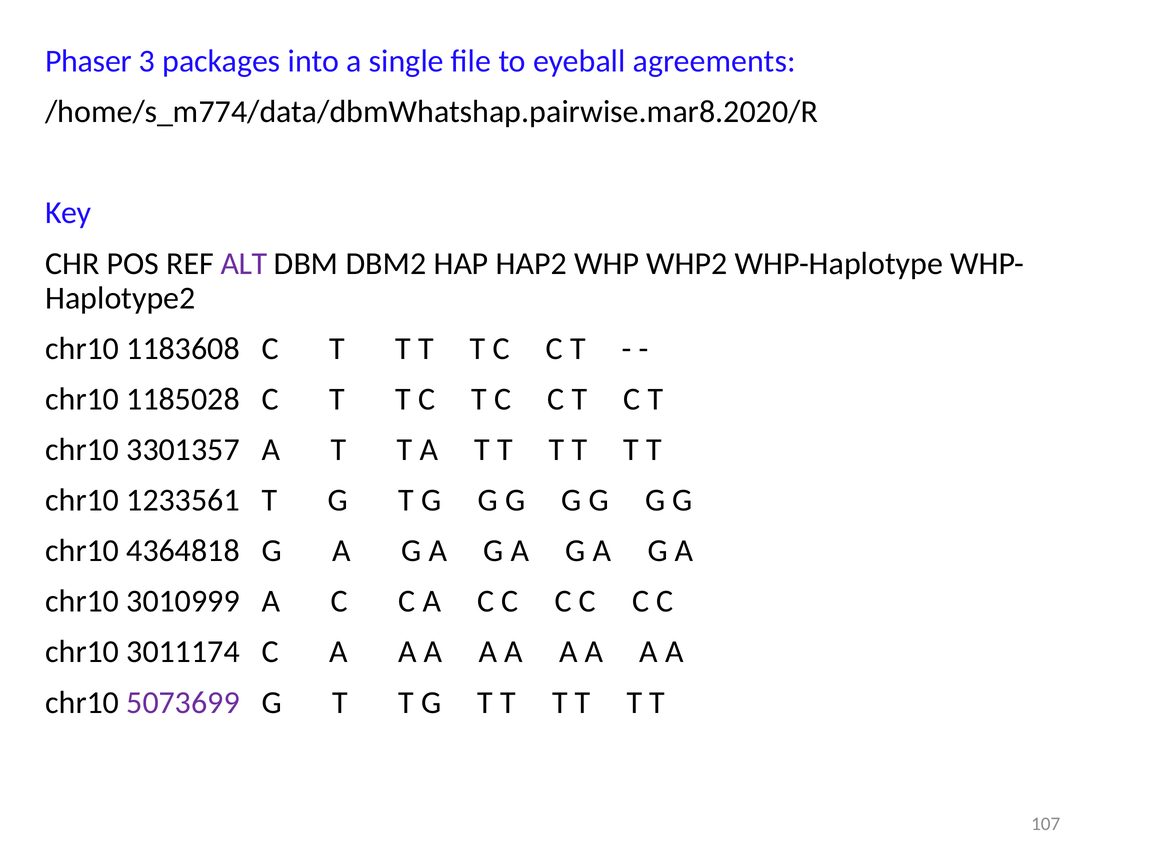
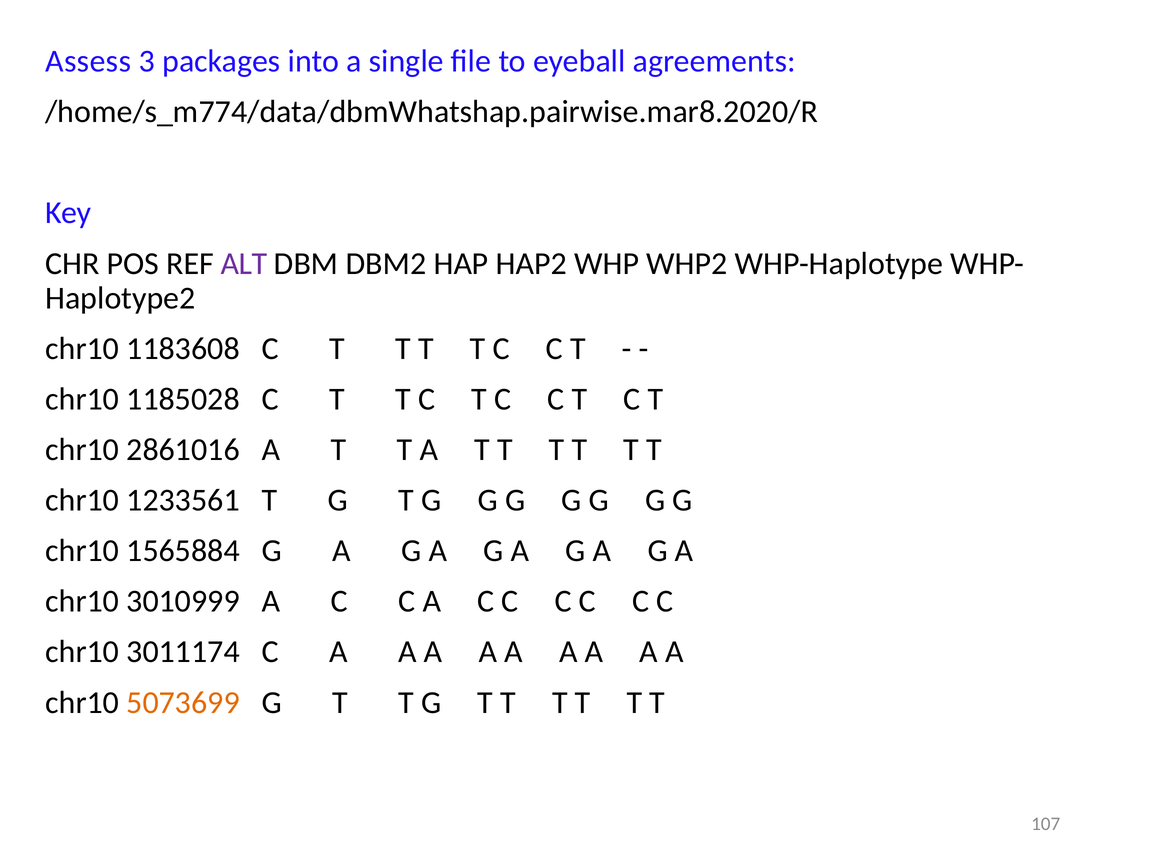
Phaser: Phaser -> Assess (88, 61)
3301357: 3301357 -> 2861016 (183, 450)
4364818: 4364818 -> 1565884 (183, 551)
5073699 colour: purple -> orange (183, 703)
